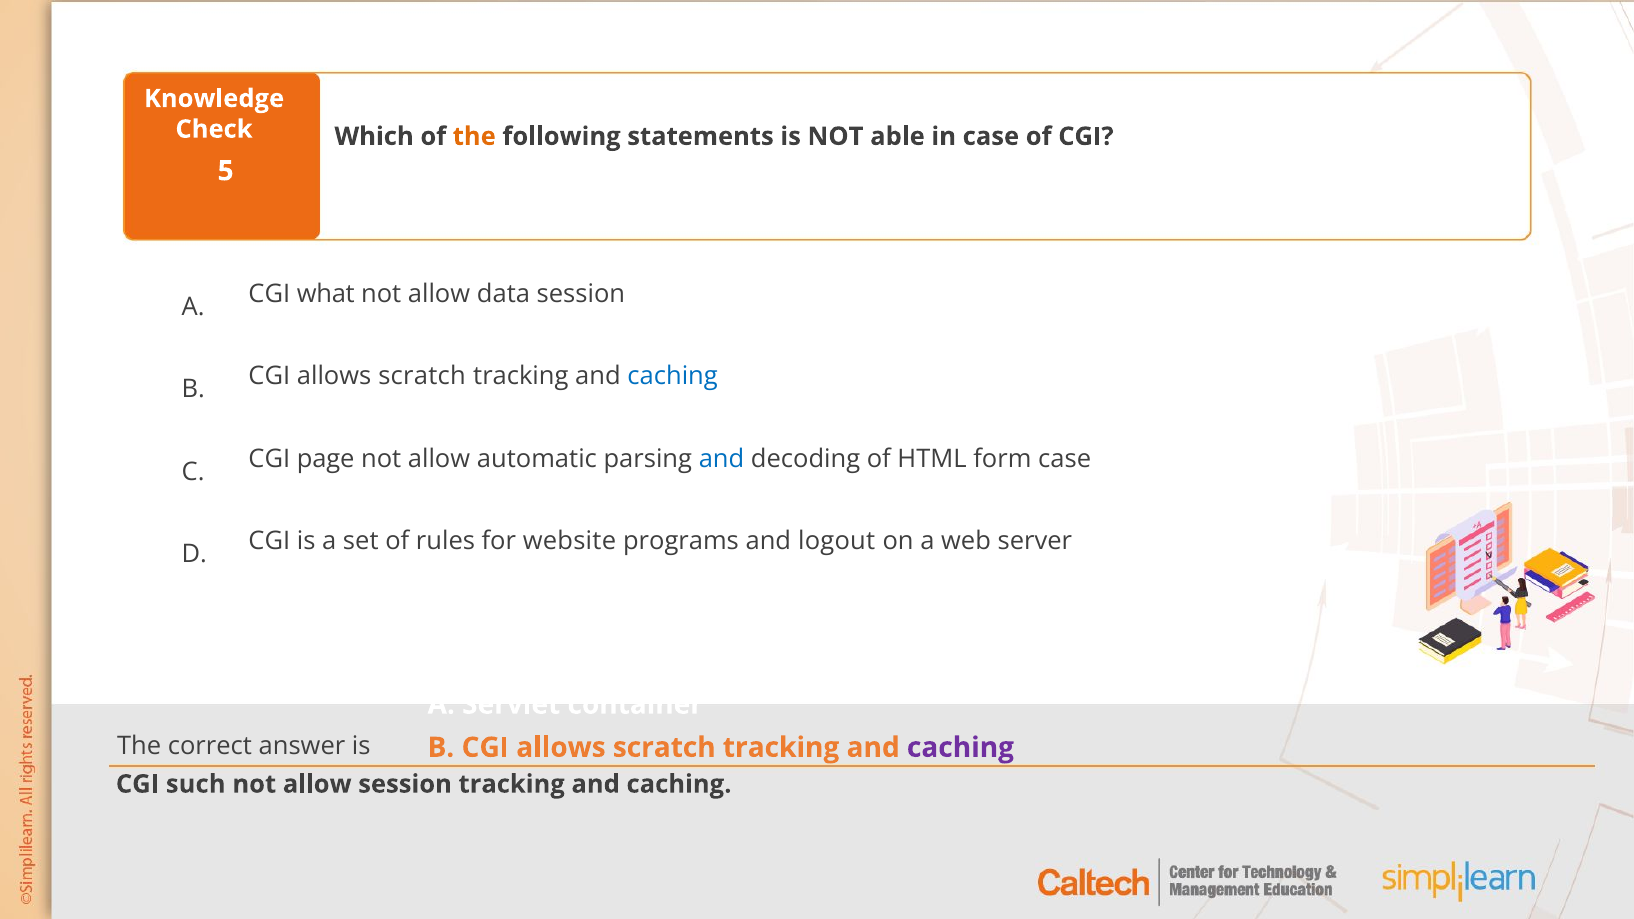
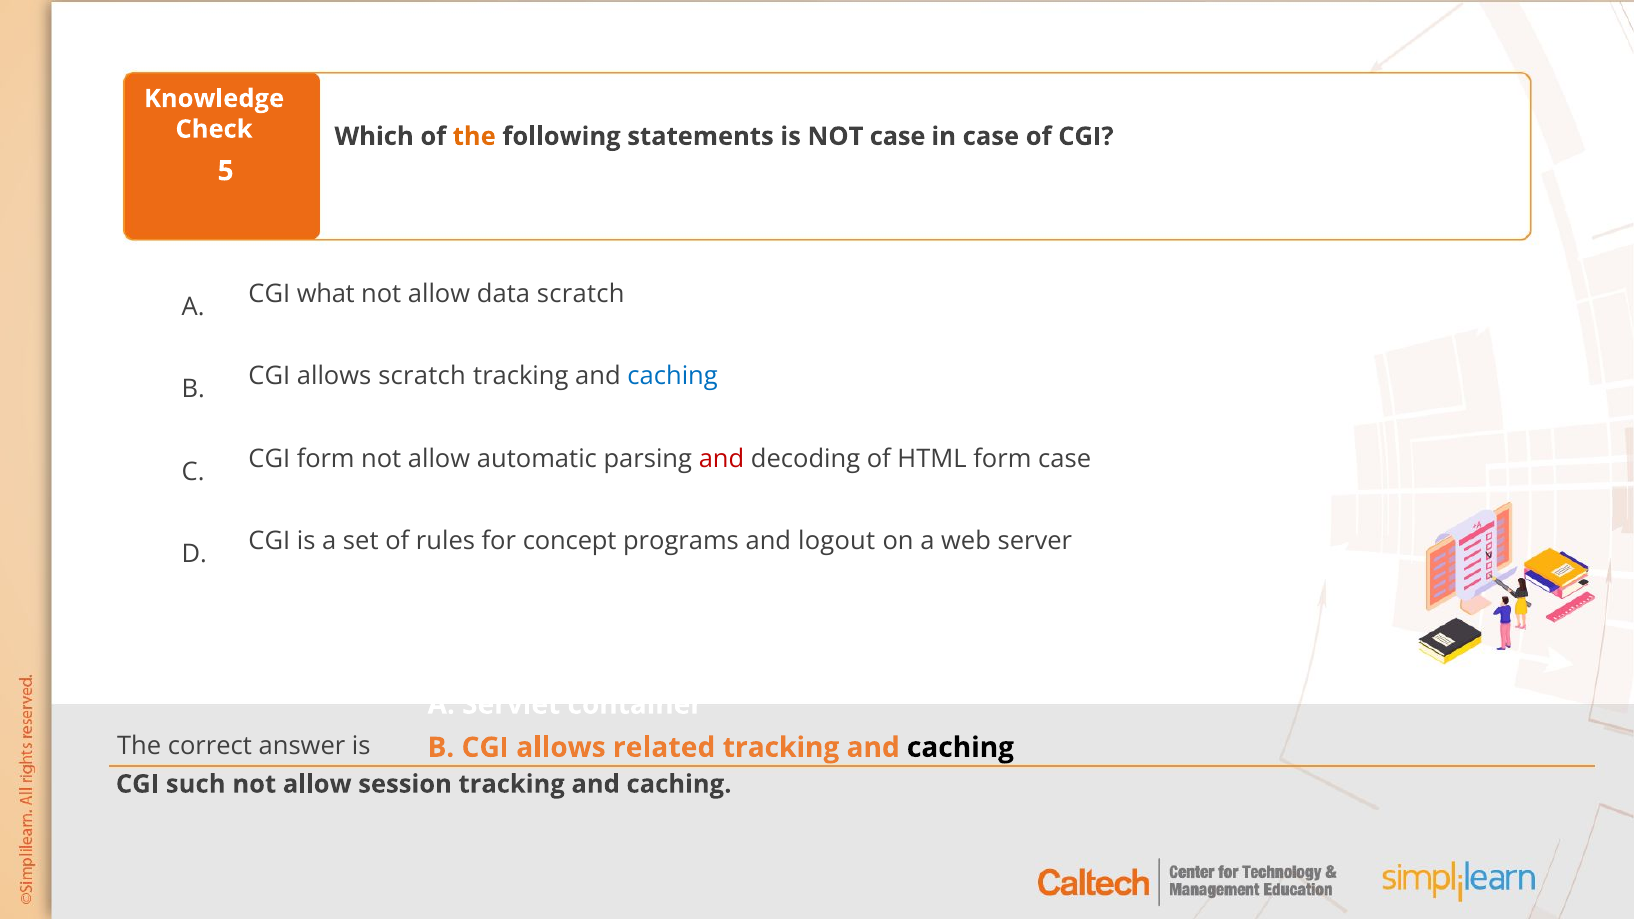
NOT able: able -> case (898, 136)
data session: session -> scratch (581, 294)
CGI page: page -> form (326, 459)
and colour: blue -> red (721, 459)
website: website -> concept (570, 541)
B CGI allows scratch: scratch -> related (664, 748)
caching colour: purple -> black (960, 748)
